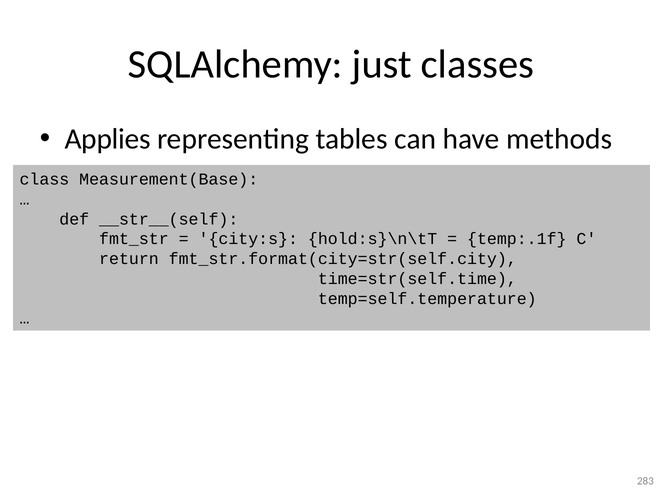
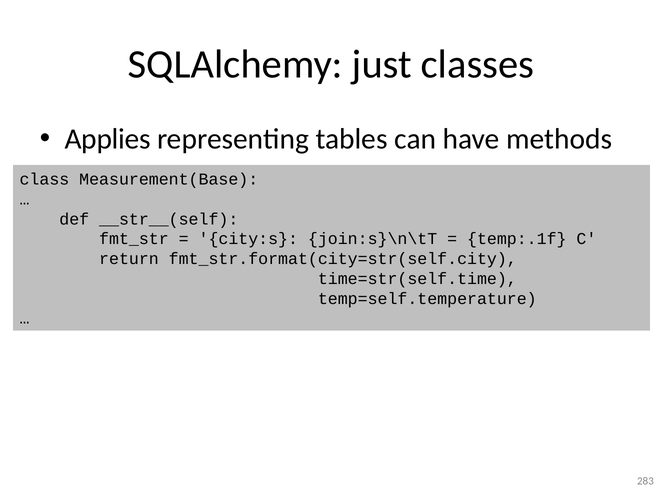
hold:s}\n\tT: hold:s}\n\tT -> join:s}\n\tT (373, 239)
